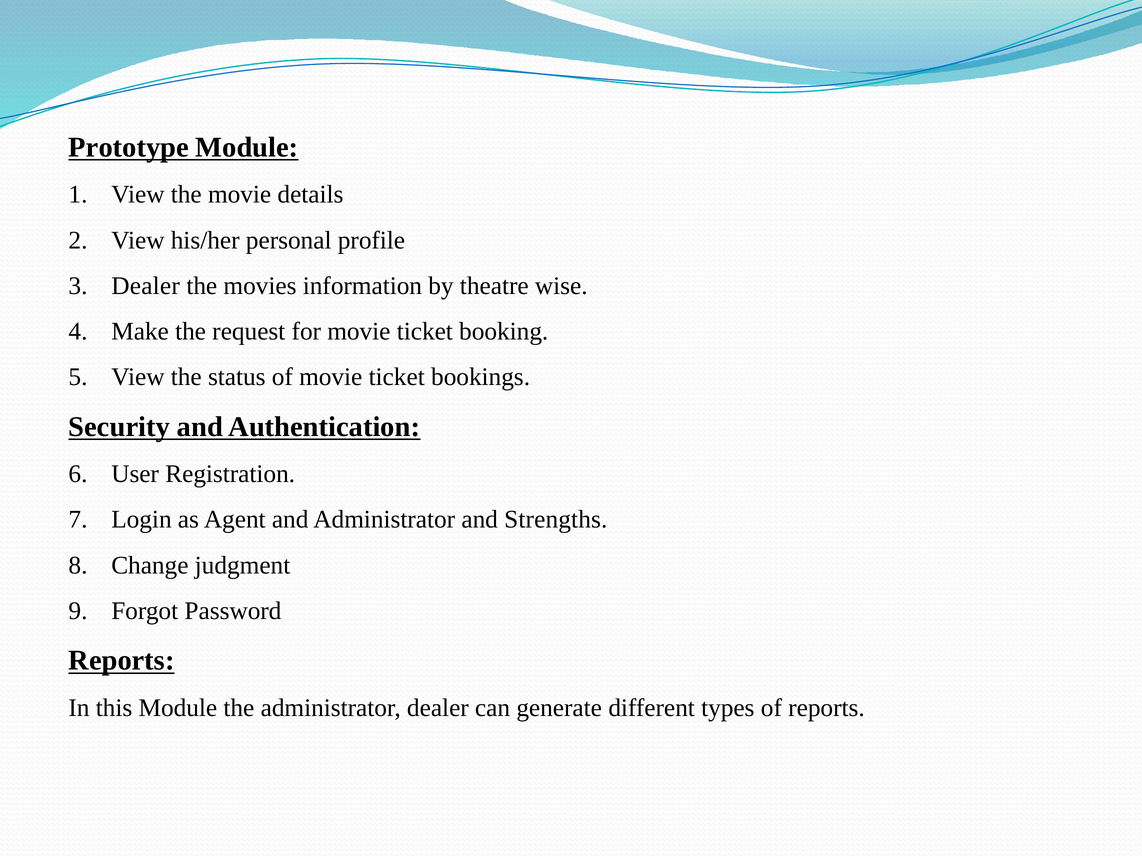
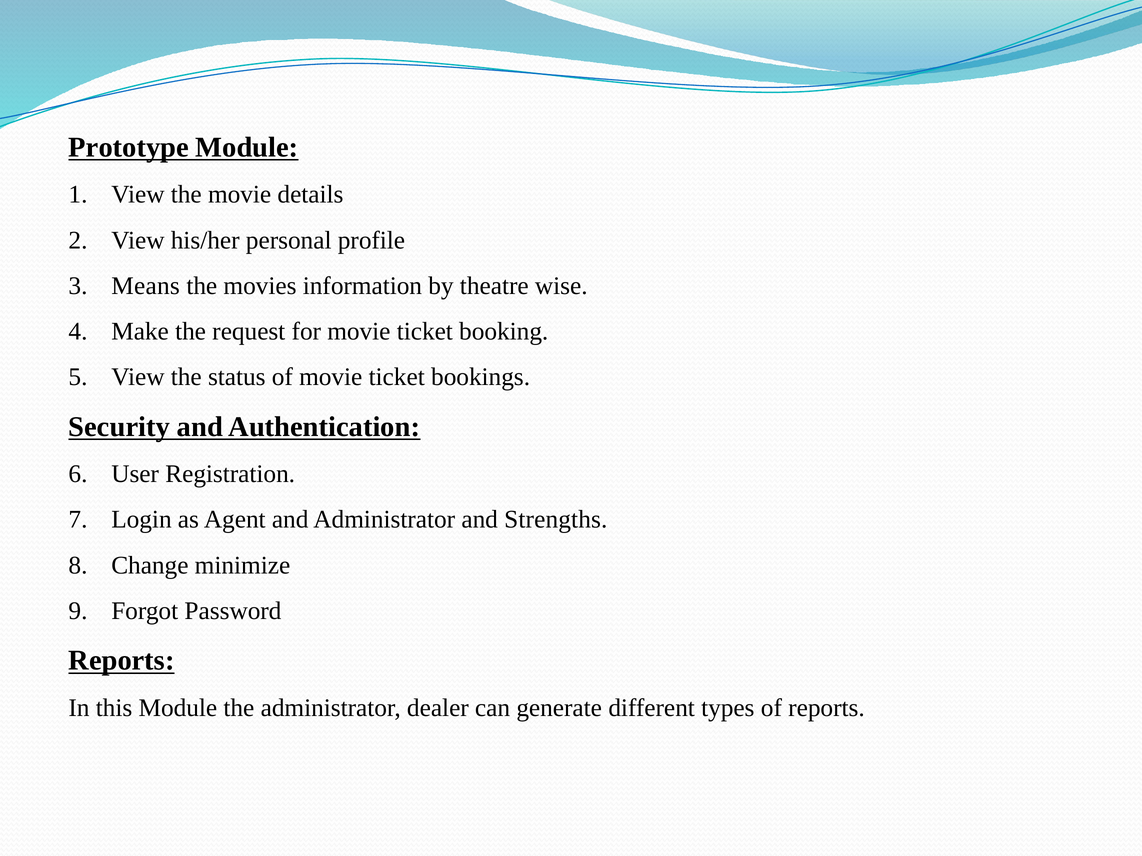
Dealer: Dealer -> Means (146, 286)
judgment: judgment -> minimize (243, 566)
